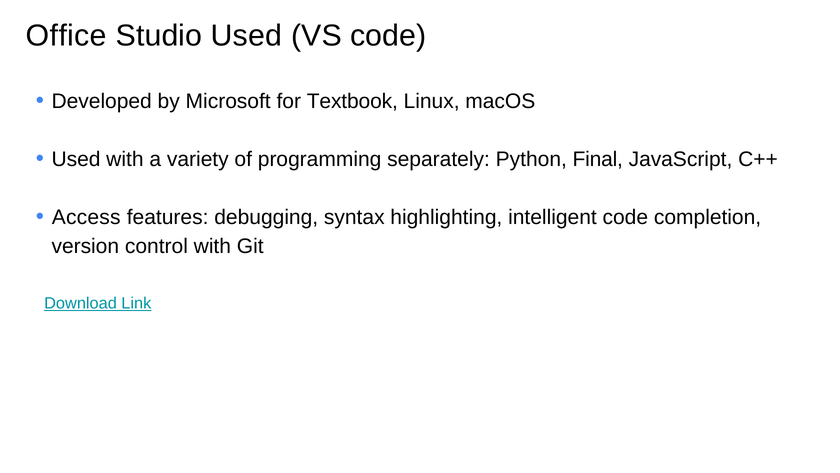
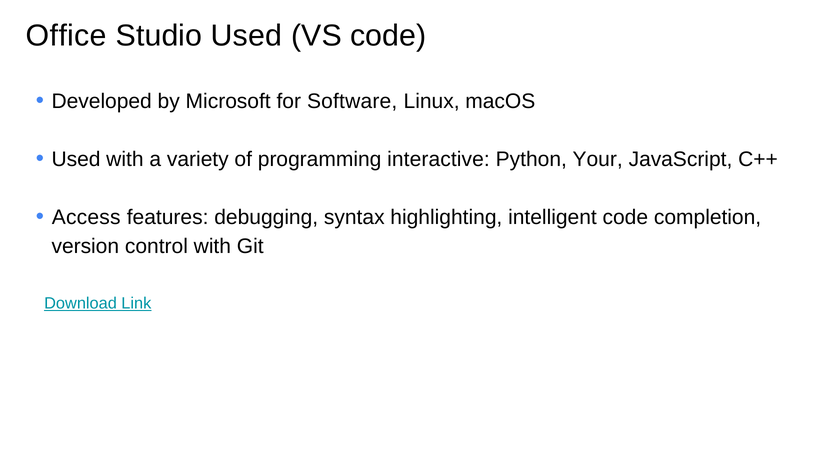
Textbook: Textbook -> Software (352, 101)
separately: separately -> interactive (438, 159)
Final: Final -> Your (598, 159)
